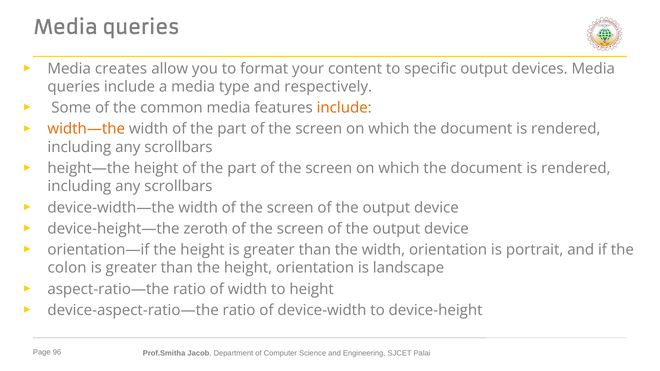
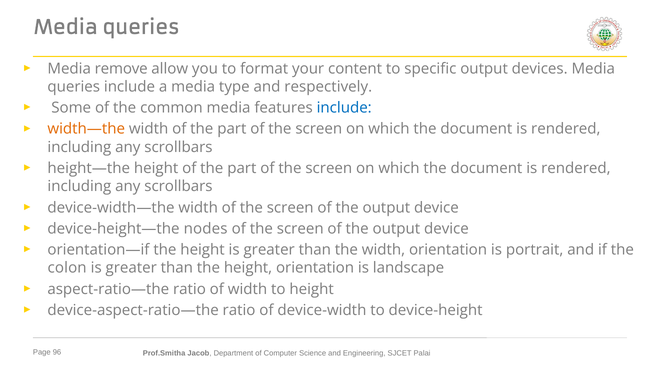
creates: creates -> remove (121, 69)
include colour: orange -> blue (344, 108)
zeroth: zeroth -> nodes (206, 229)
